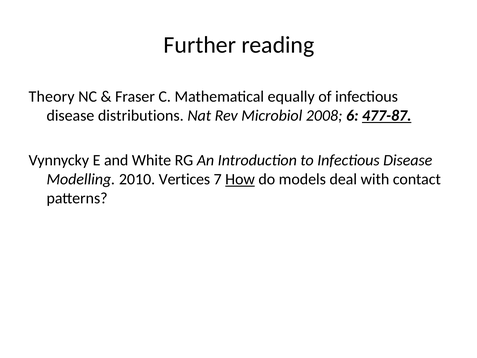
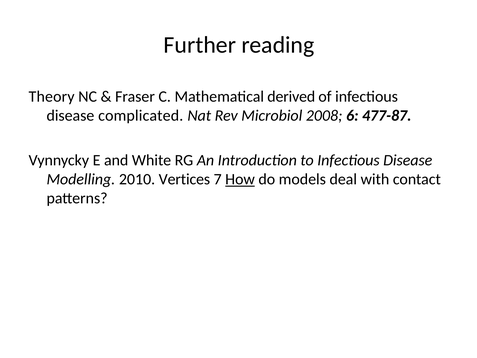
equally: equally -> derived (291, 97)
distributions: distributions -> complicated (141, 116)
477-87 underline: present -> none (387, 116)
